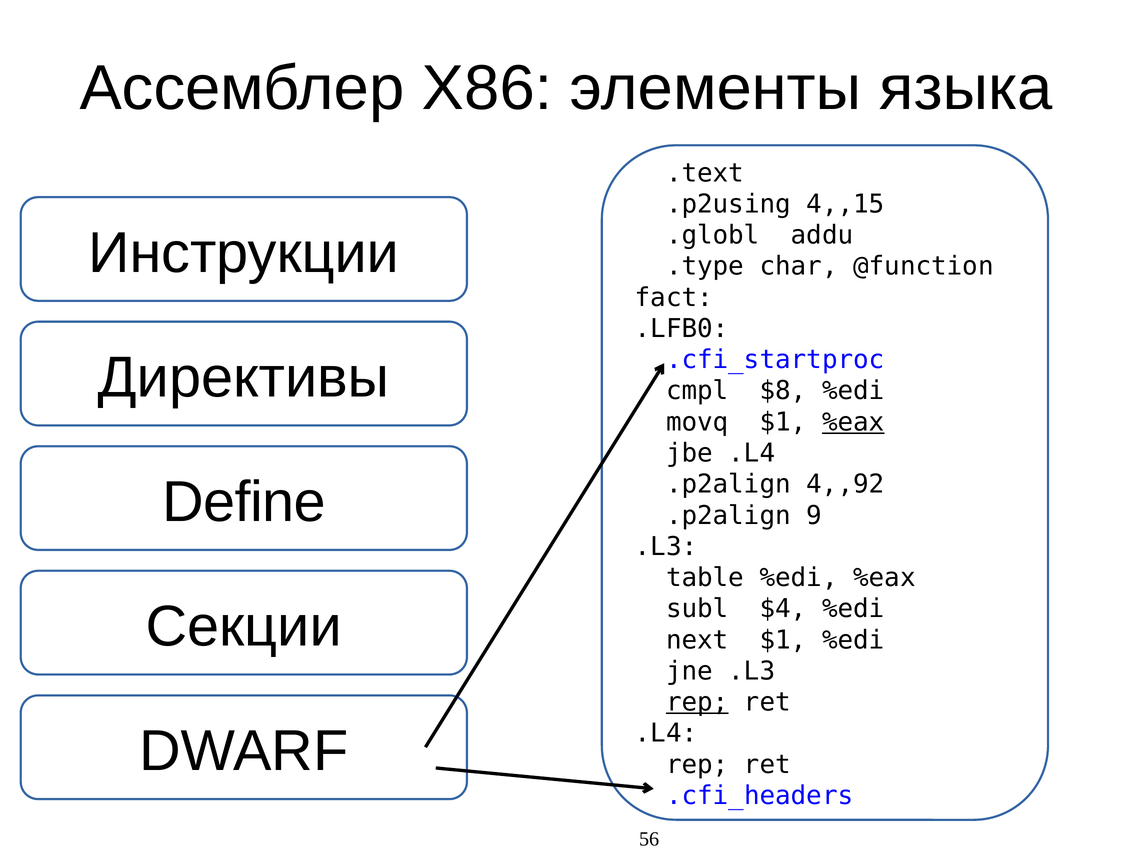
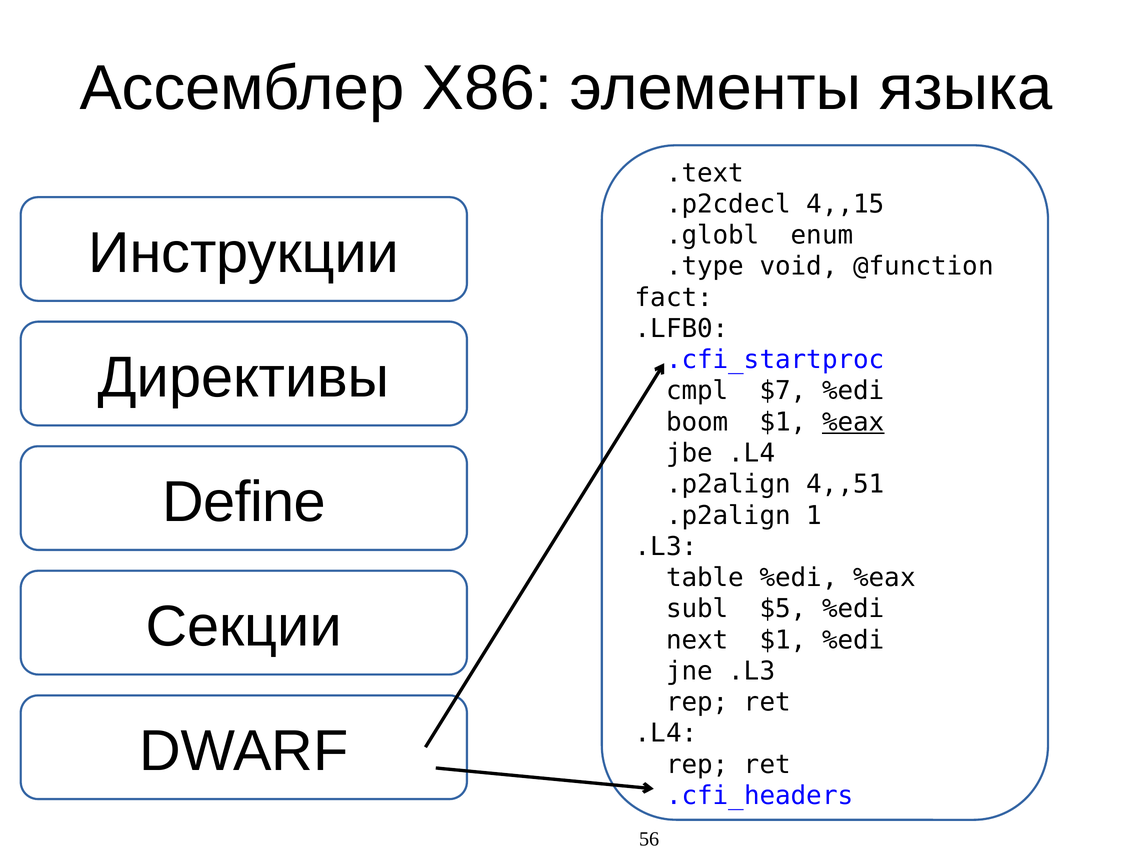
.p2using: .p2using -> .p2cdecl (728, 204)
addu: addu -> enum (822, 235)
char: char -> void (799, 266)
$8: $8 -> $7 (783, 391)
movq: movq -> boom (697, 422)
4,,92: 4,,92 -> 4,,51 (845, 484)
9: 9 -> 1 (814, 515)
$4: $4 -> $5 (783, 609)
rep underline: present -> none (697, 702)
